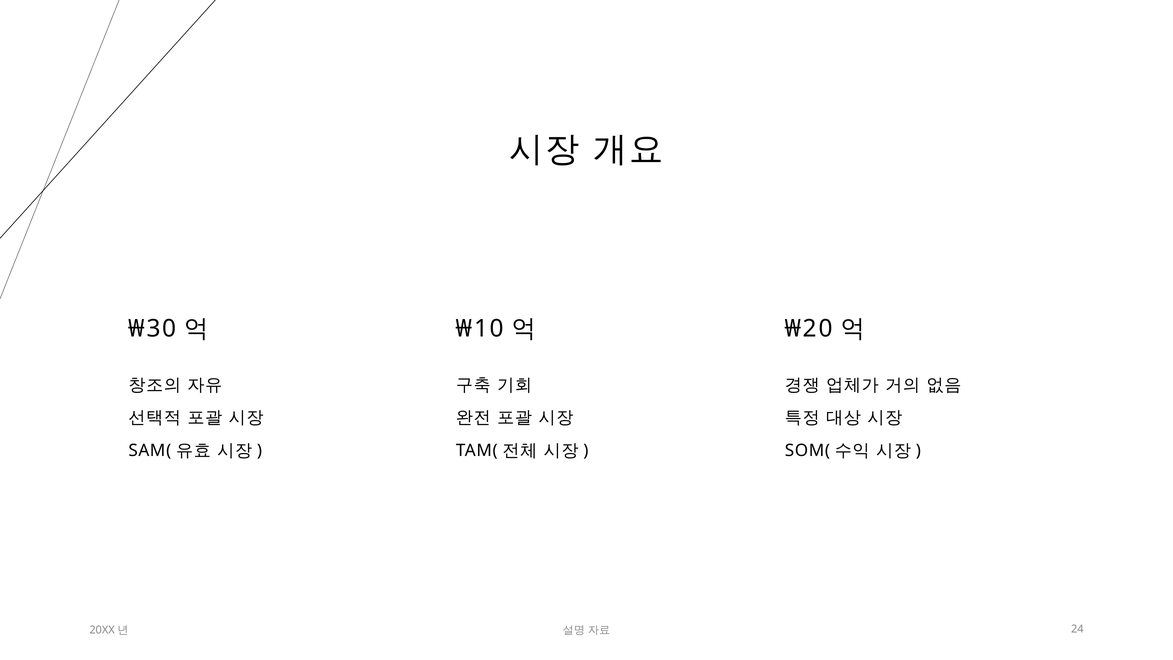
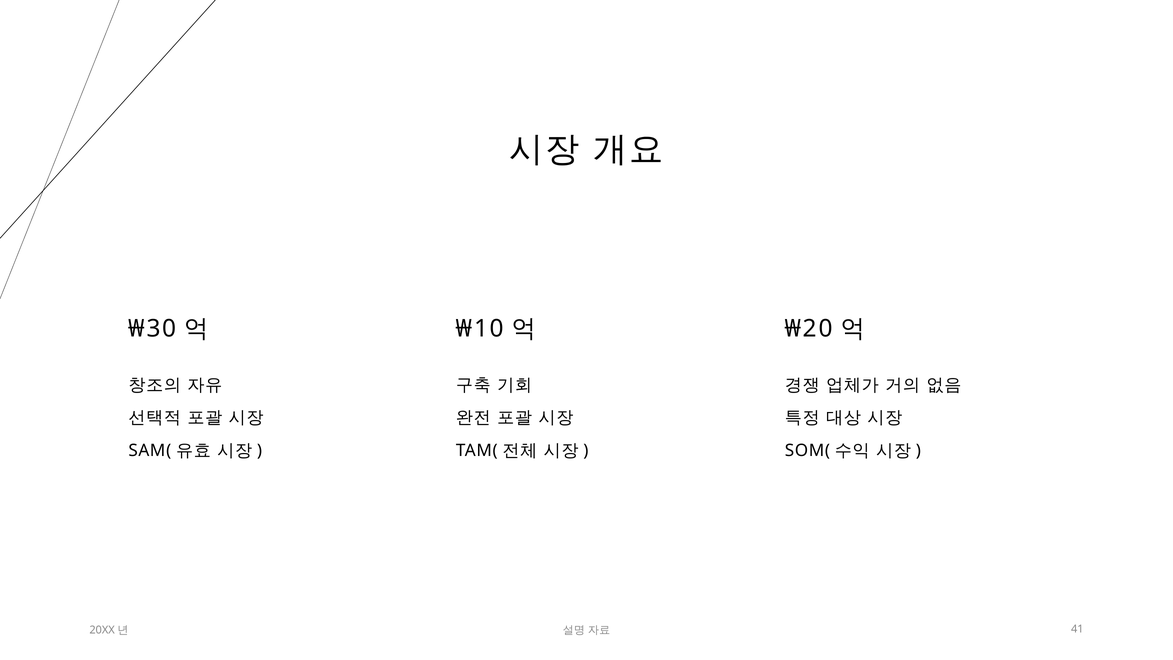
24: 24 -> 41 (1077, 629)
